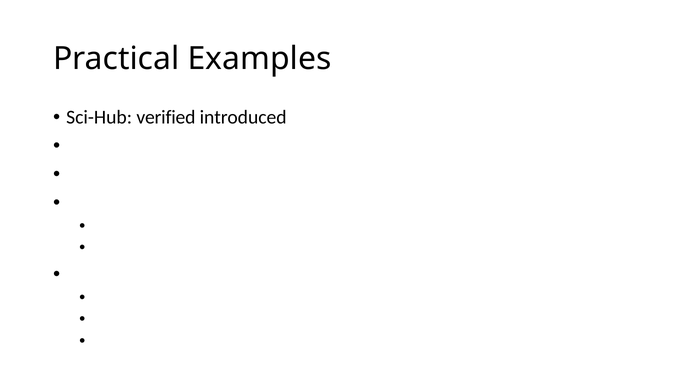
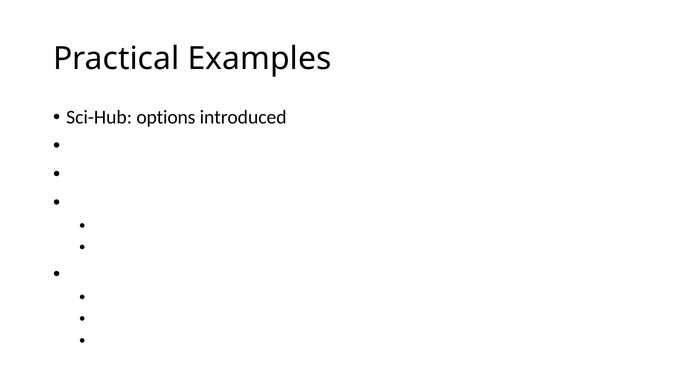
verified: verified -> options (166, 117)
